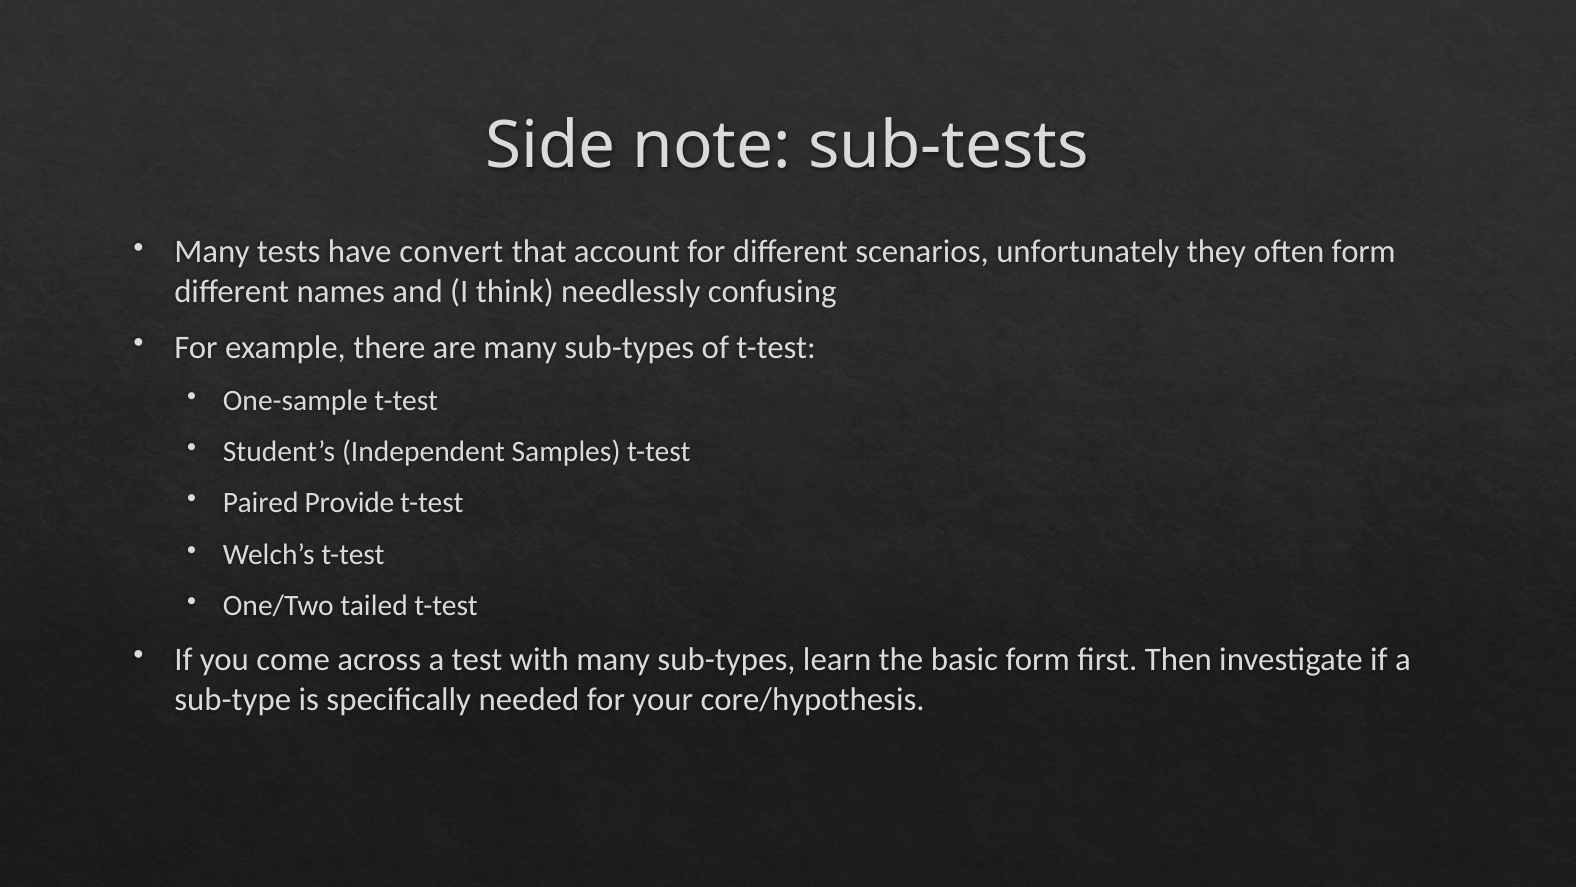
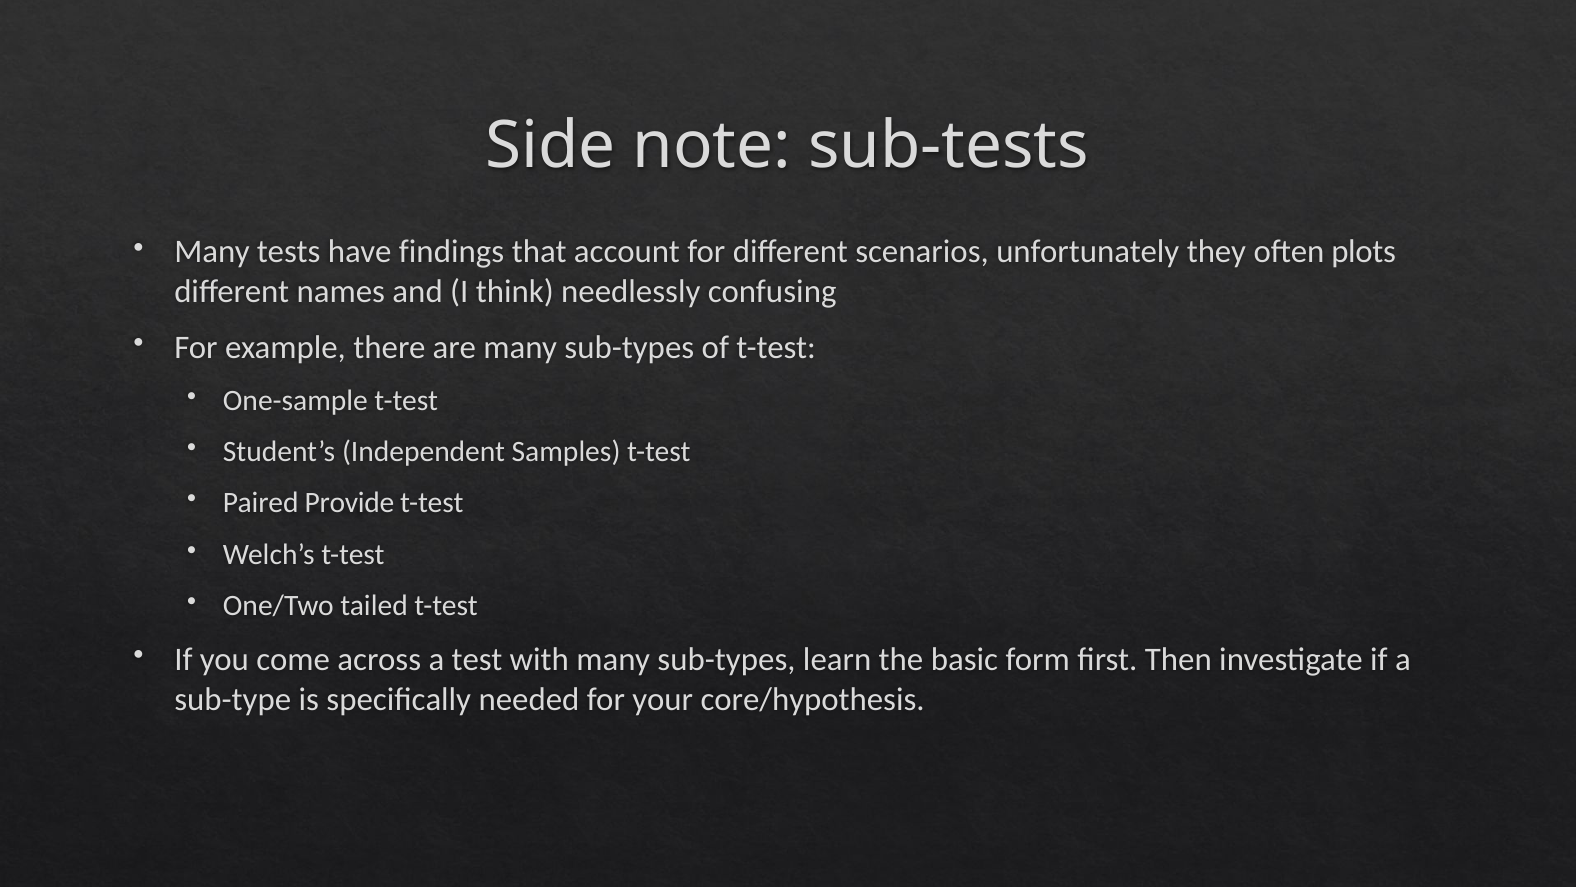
convert: convert -> findings (452, 252)
often form: form -> plots (1364, 252)
